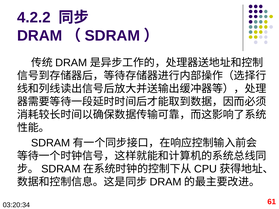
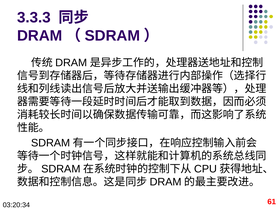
4.2.2: 4.2.2 -> 3.3.3 (34, 18)
